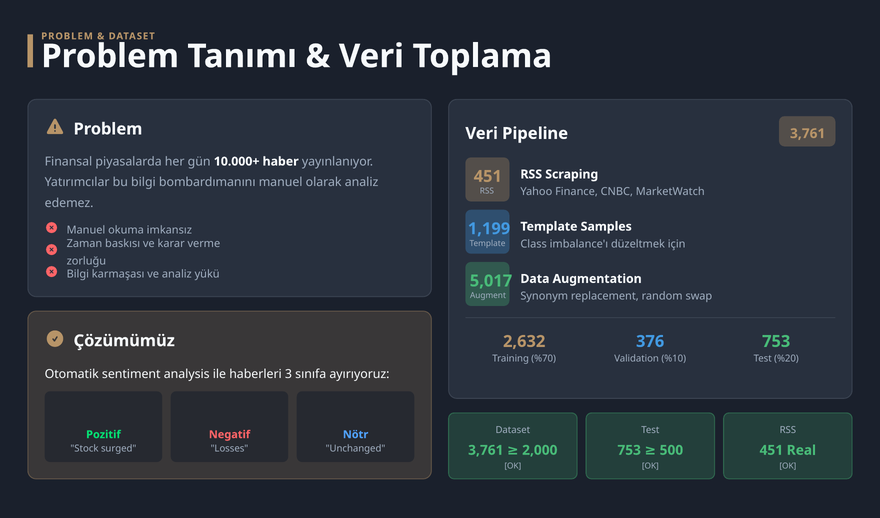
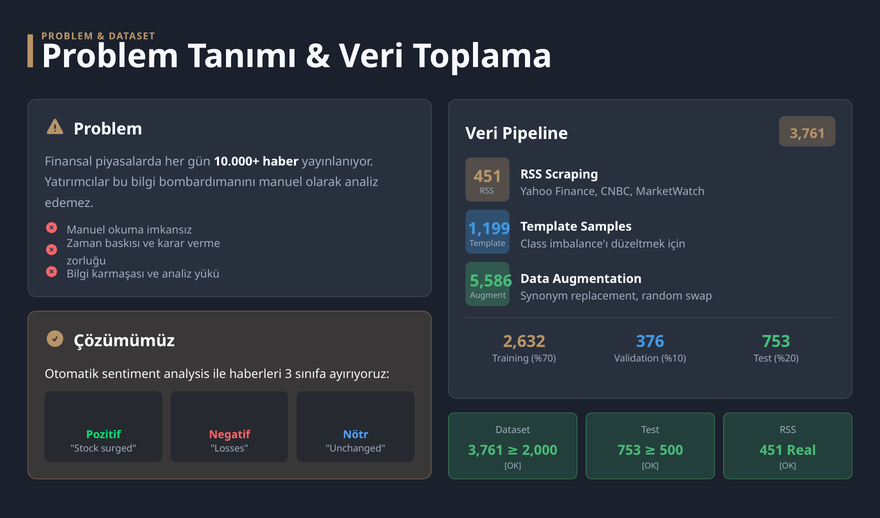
5,017: 5,017 -> 5,586 (491, 281)
